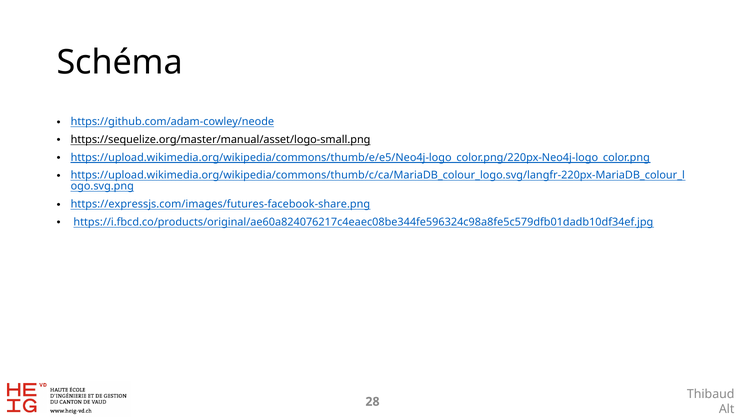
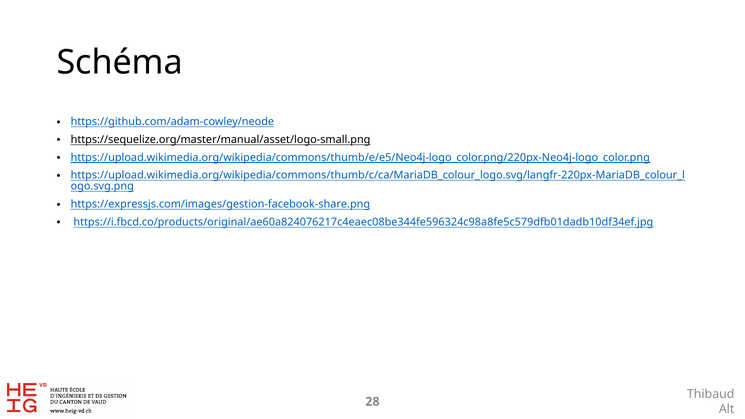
https://expressjs.com/images/futures-facebook-share.png: https://expressjs.com/images/futures-facebook-share.png -> https://expressjs.com/images/gestion-facebook-share.png (220, 204)
